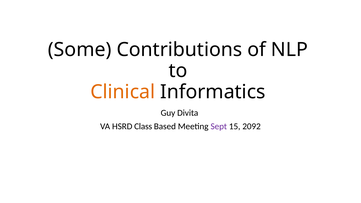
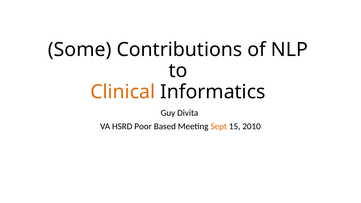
Class: Class -> Poor (143, 126)
Sept colour: purple -> orange (219, 126)
2092: 2092 -> 2010 (252, 126)
